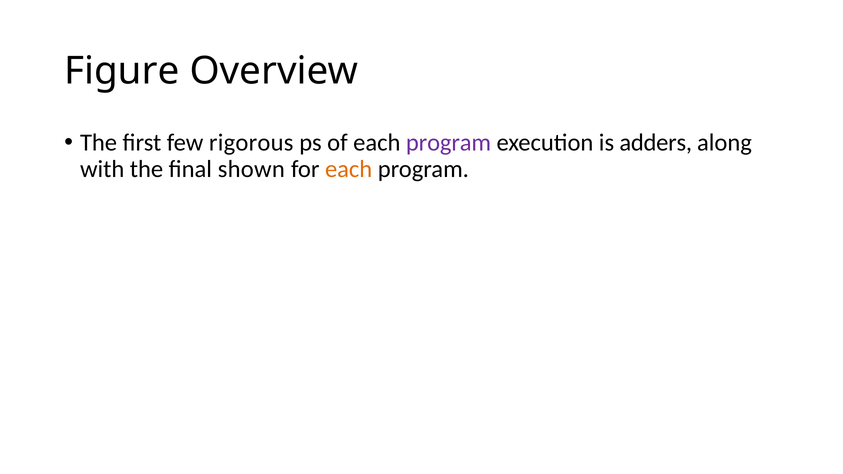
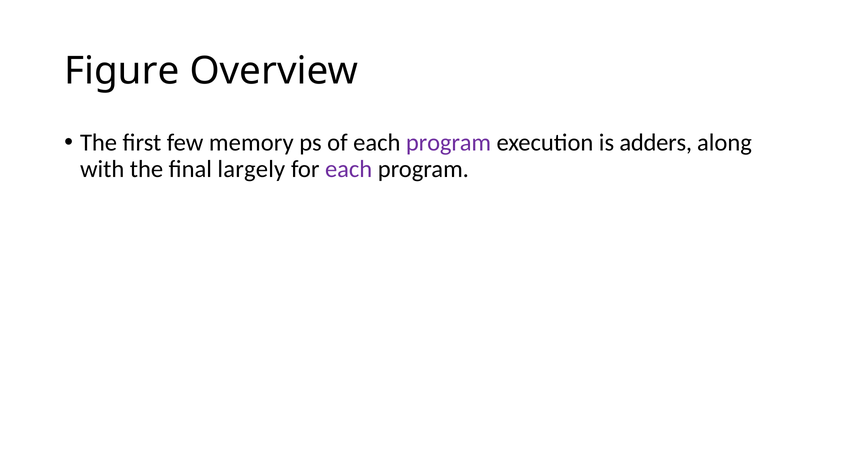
rigorous: rigorous -> memory (251, 143)
shown: shown -> largely (251, 169)
each colour: orange -> purple (349, 169)
